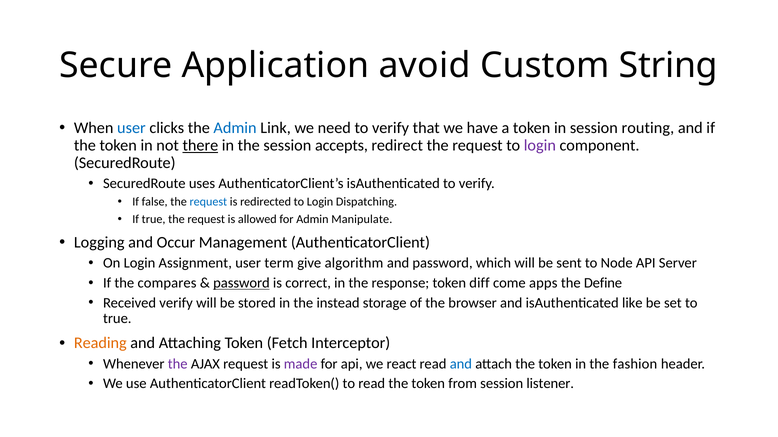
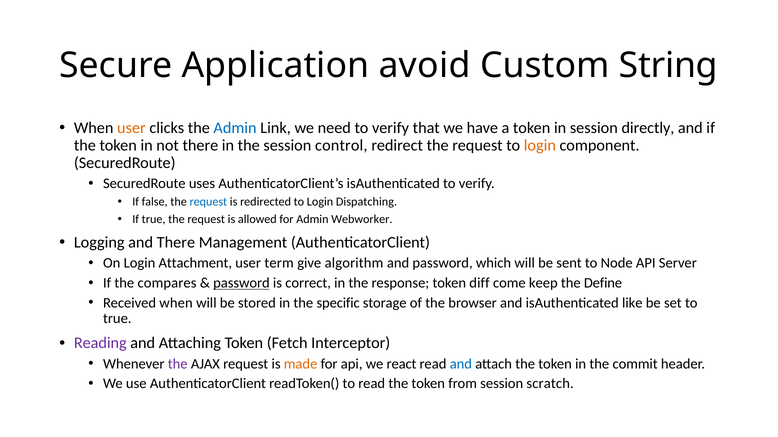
user colour: blue -> orange (131, 128)
routing: routing -> directly (648, 128)
there underline: present -> none (200, 146)
accepts: accepts -> control (341, 146)
login colour: purple -> orange (540, 146)
Manipulate: Manipulate -> Webworker (362, 219)
and Occur: Occur -> There (176, 243)
Assignment: Assignment -> Attachment (195, 264)
apps: apps -> keep (543, 283)
Received verify: verify -> when (176, 303)
instead: instead -> specific (338, 303)
Reading colour: orange -> purple (100, 344)
made colour: purple -> orange (301, 364)
fashion: fashion -> commit (635, 364)
listener: listener -> scratch (550, 384)
